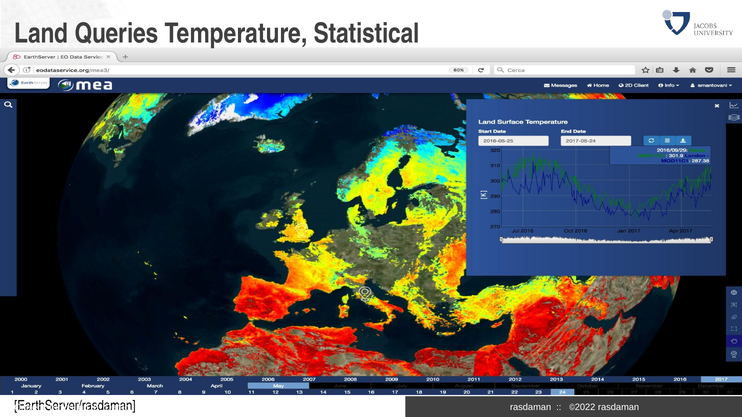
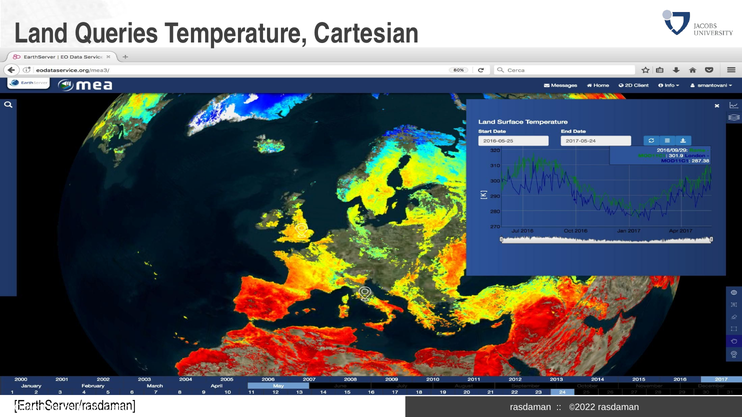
Statistical: Statistical -> Cartesian (367, 34)
